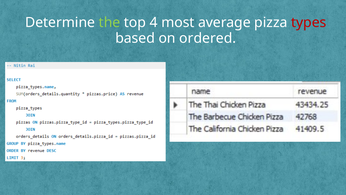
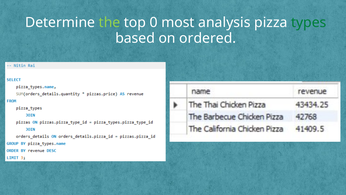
4: 4 -> 0 (154, 23)
average: average -> analysis (224, 23)
types colour: red -> green (309, 23)
